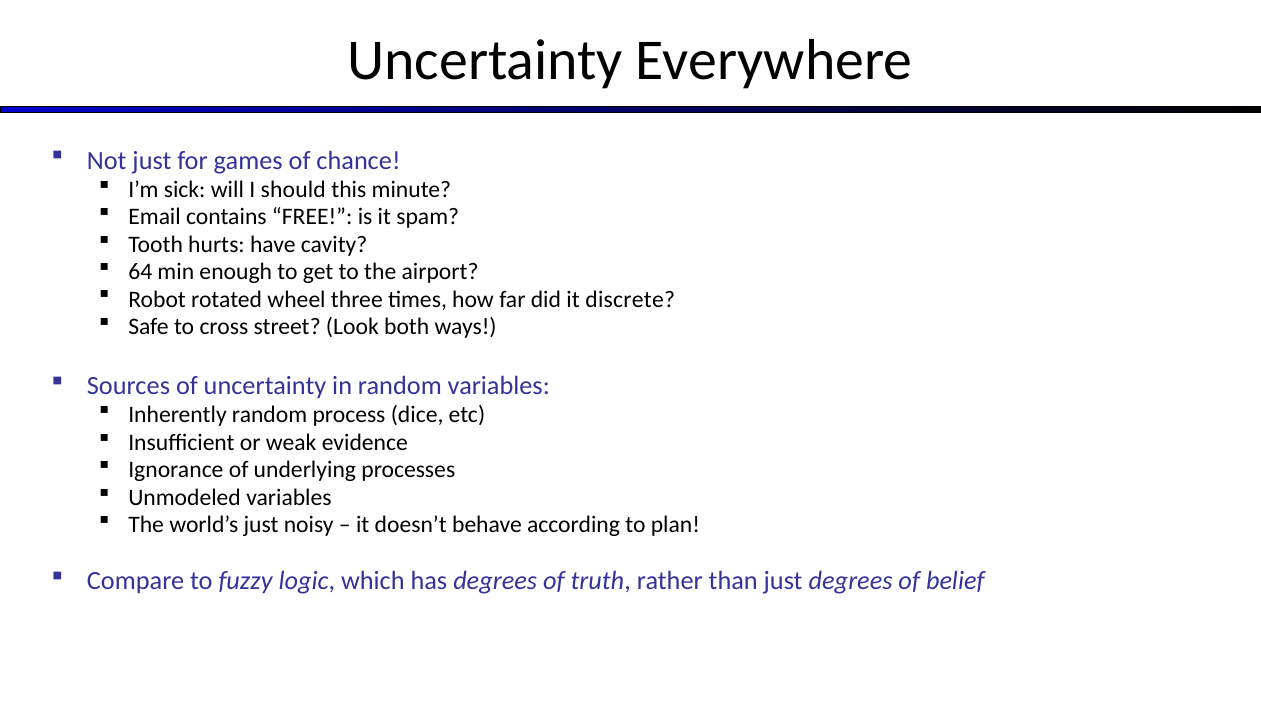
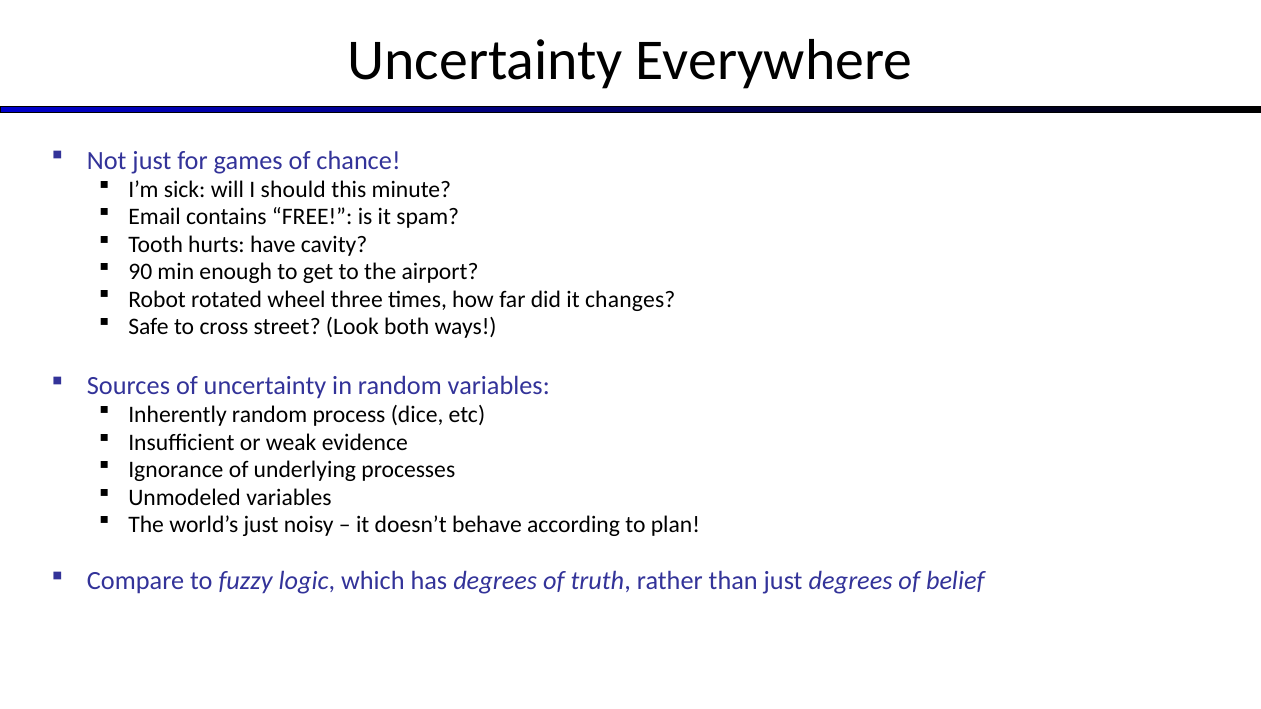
64: 64 -> 90 (140, 272)
discrete: discrete -> changes (630, 299)
